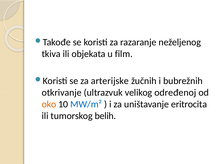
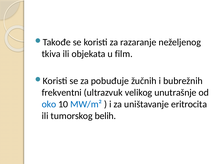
arterijske: arterijske -> pobuđuje (110, 81)
otkrivanje: otkrivanje -> frekventni (62, 92)
određenoj: određenoj -> unutrašnje (175, 92)
oko colour: orange -> blue (49, 104)
